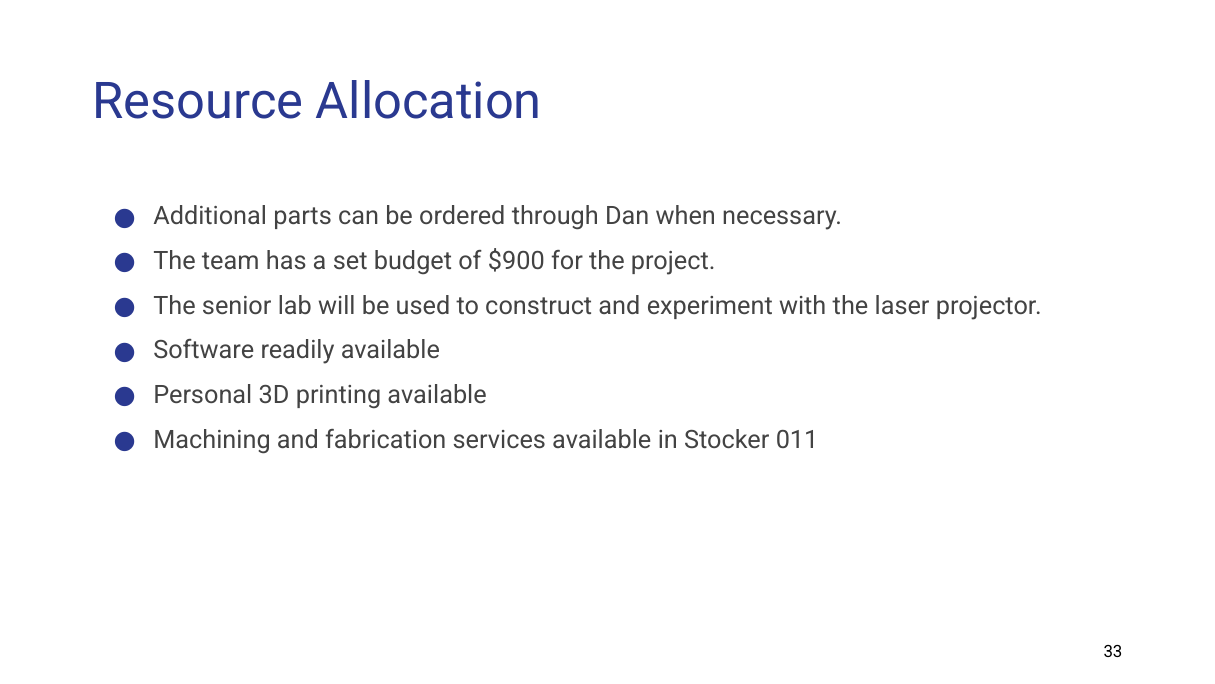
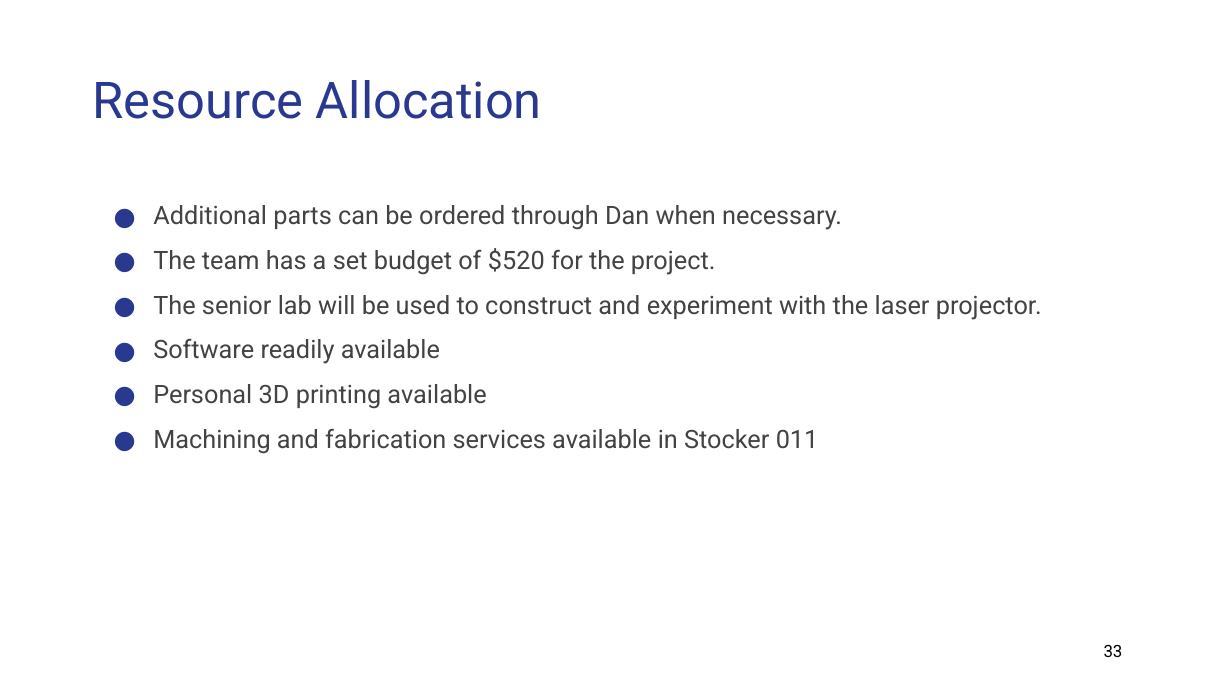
$900: $900 -> $520 (516, 261)
